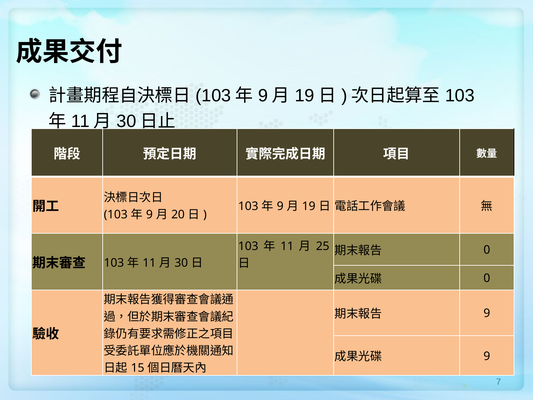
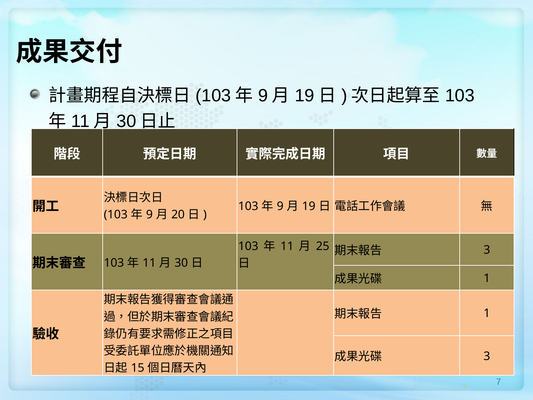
0: 0 -> 3 (487, 250)
0: 0 -> 1 (487, 278)
9: 9 -> 1 (487, 313)
9: 9 -> 3 (487, 356)
